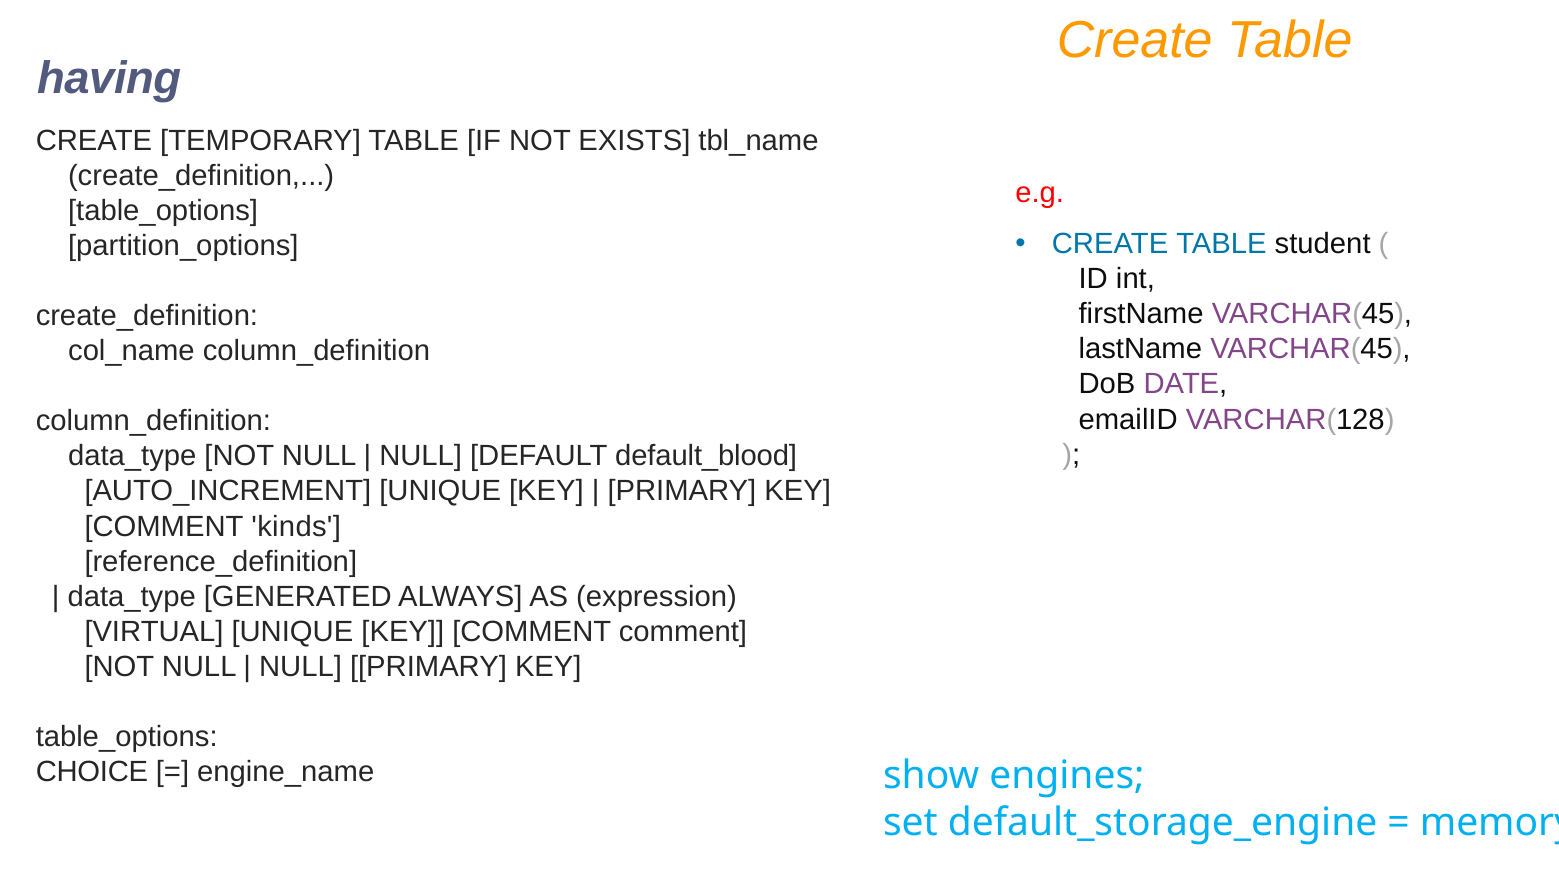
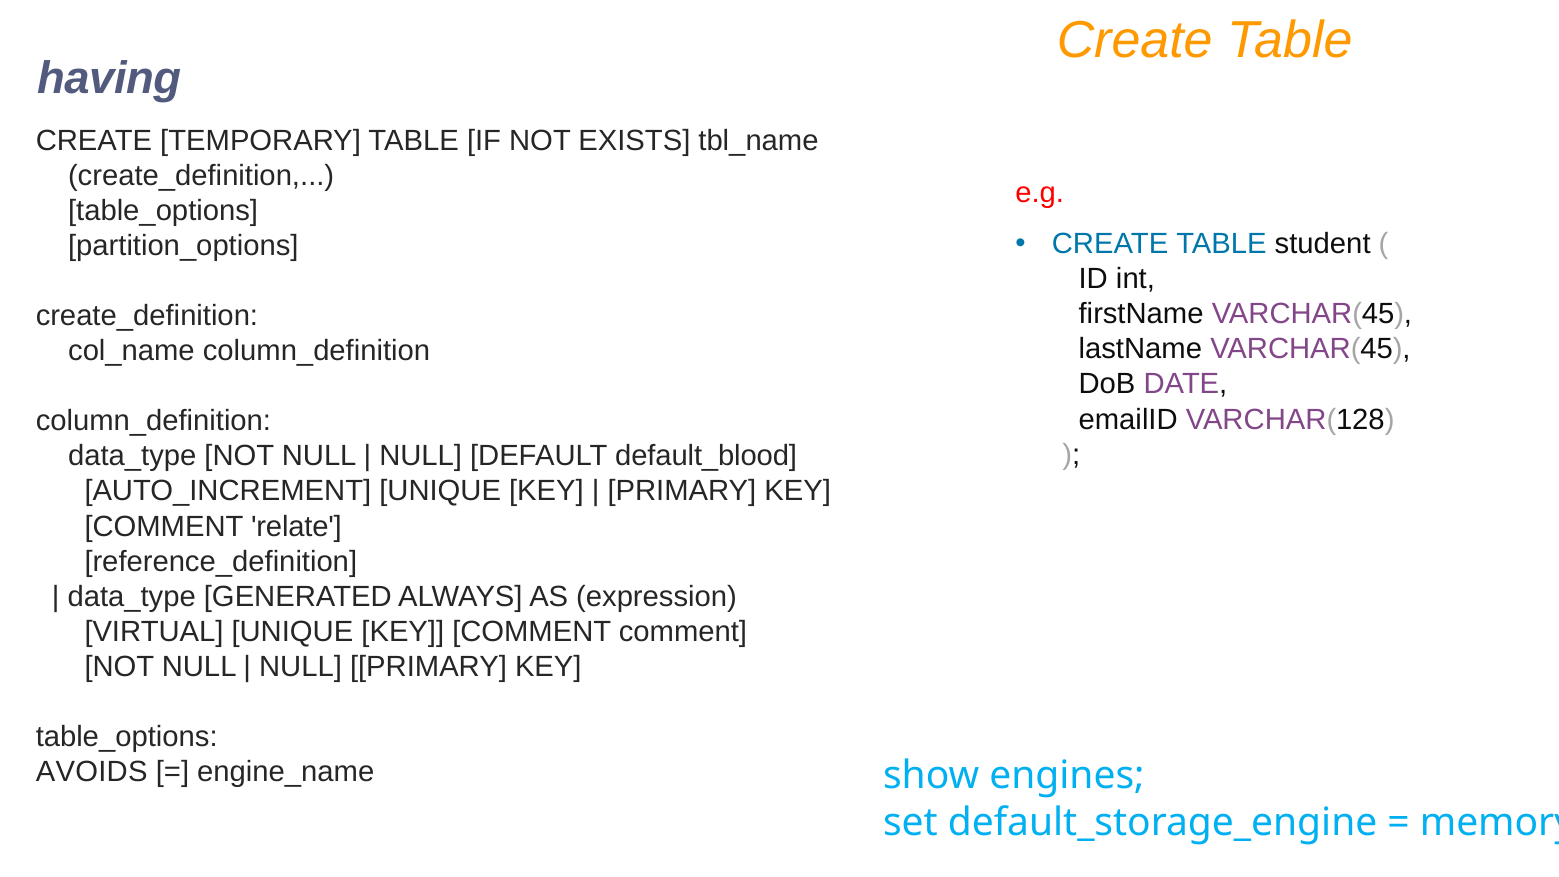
kinds: kinds -> relate (296, 526)
CHOICE: CHOICE -> AVOIDS (92, 772)
